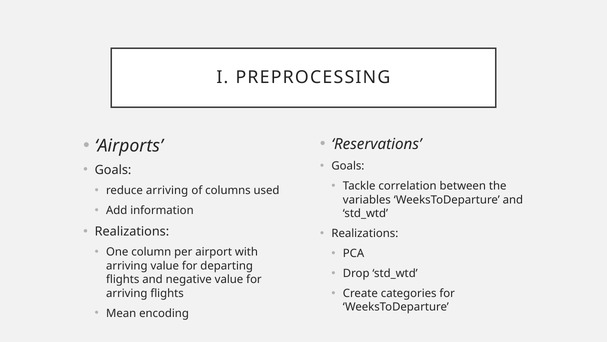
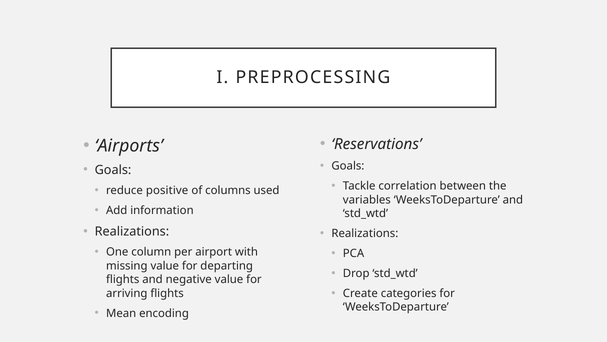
reduce arriving: arriving -> positive (167, 190)
arriving: arriving -> missing (127, 265)
